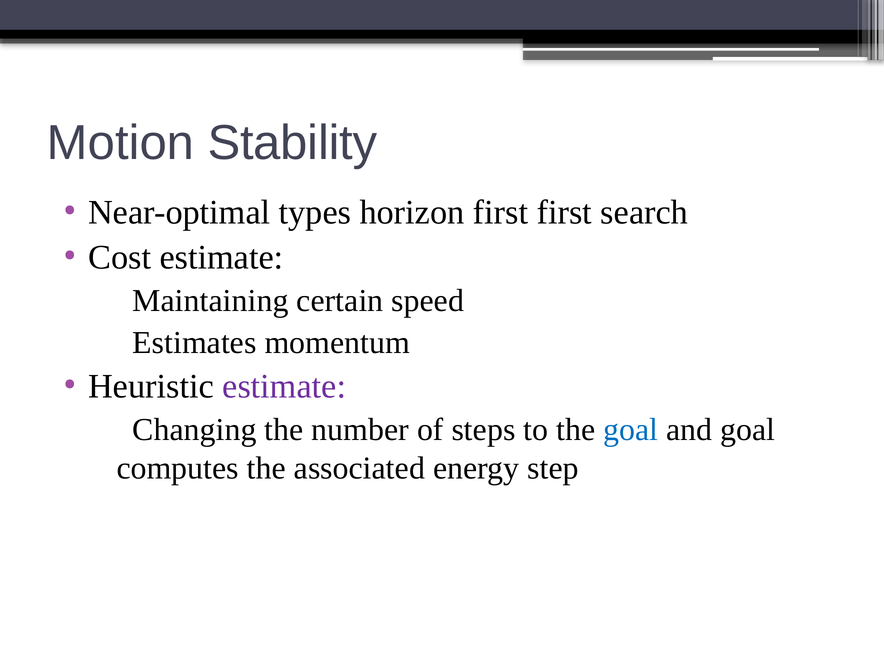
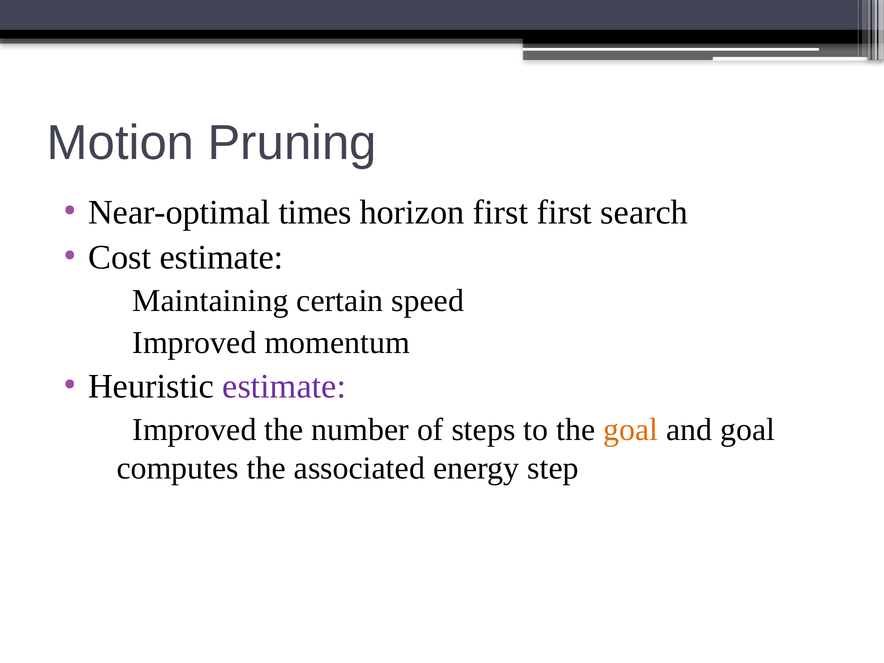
Stability: Stability -> Pruning (292, 143)
types: types -> times (315, 213)
Estimates: Estimates -> Improved (194, 343)
Changing: Changing -> Improved (194, 430)
goal colour: blue -> orange (631, 430)
